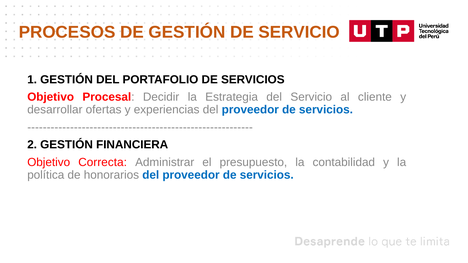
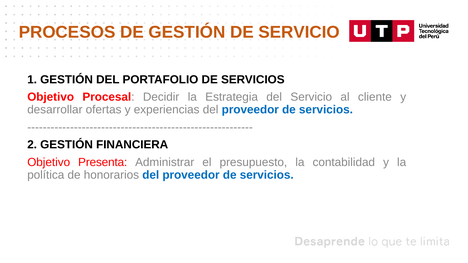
Correcta: Correcta -> Presenta (103, 162)
